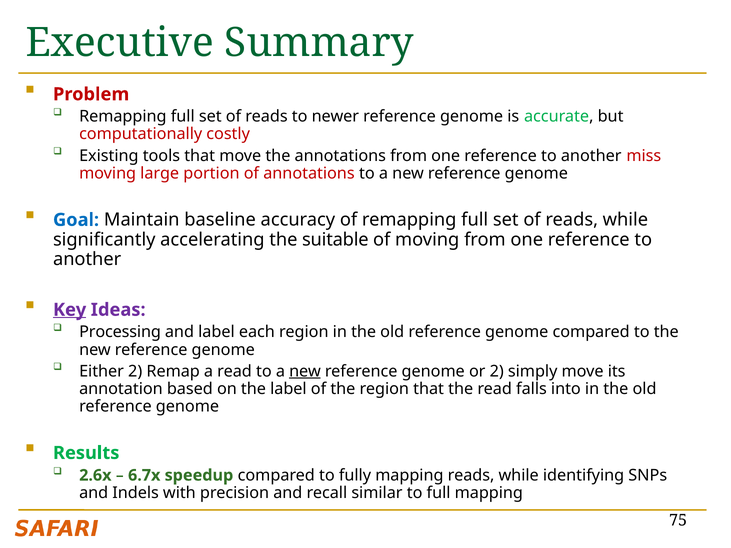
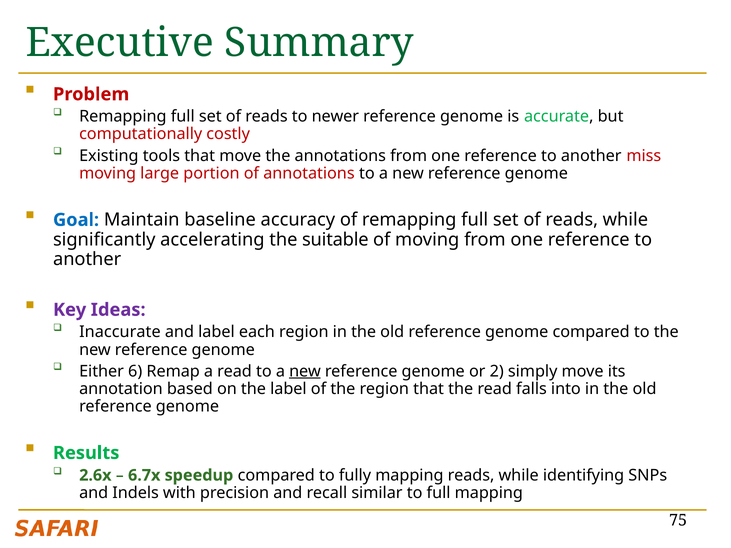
Key underline: present -> none (70, 310)
Processing: Processing -> Inaccurate (120, 332)
Either 2: 2 -> 6 (135, 371)
